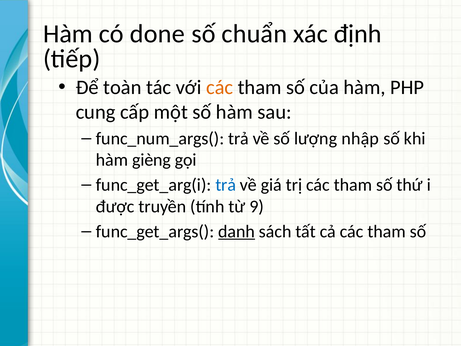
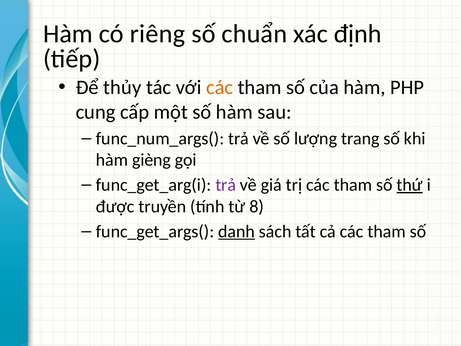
done: done -> riêng (157, 34)
toàn: toàn -> thủy (122, 87)
nhập: nhập -> trang (360, 138)
trả colour: blue -> purple (226, 185)
thứ underline: none -> present (410, 185)
9: 9 -> 8 (257, 206)
